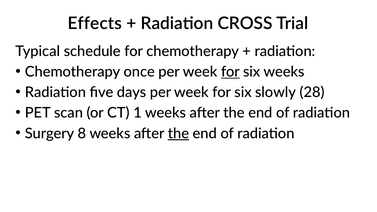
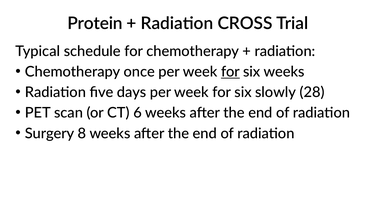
Effects: Effects -> Protein (95, 23)
1: 1 -> 6 (138, 113)
the underline: present -> none (178, 133)
